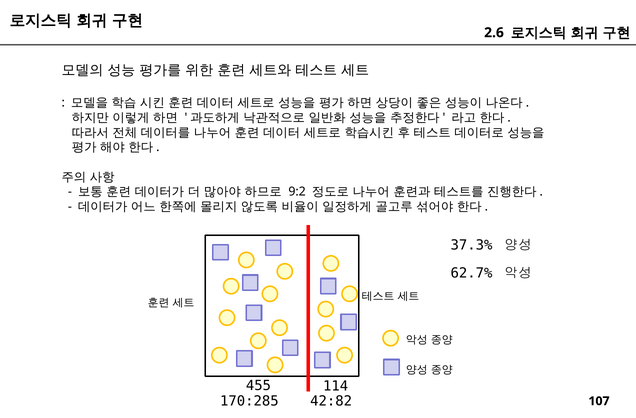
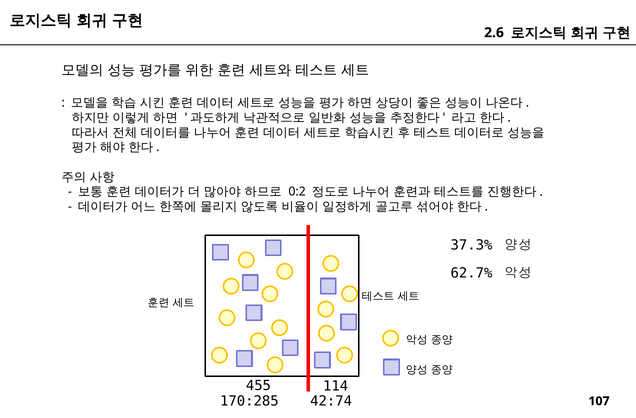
9:2: 9:2 -> 0:2 (297, 192)
42:82: 42:82 -> 42:74 (331, 401)
